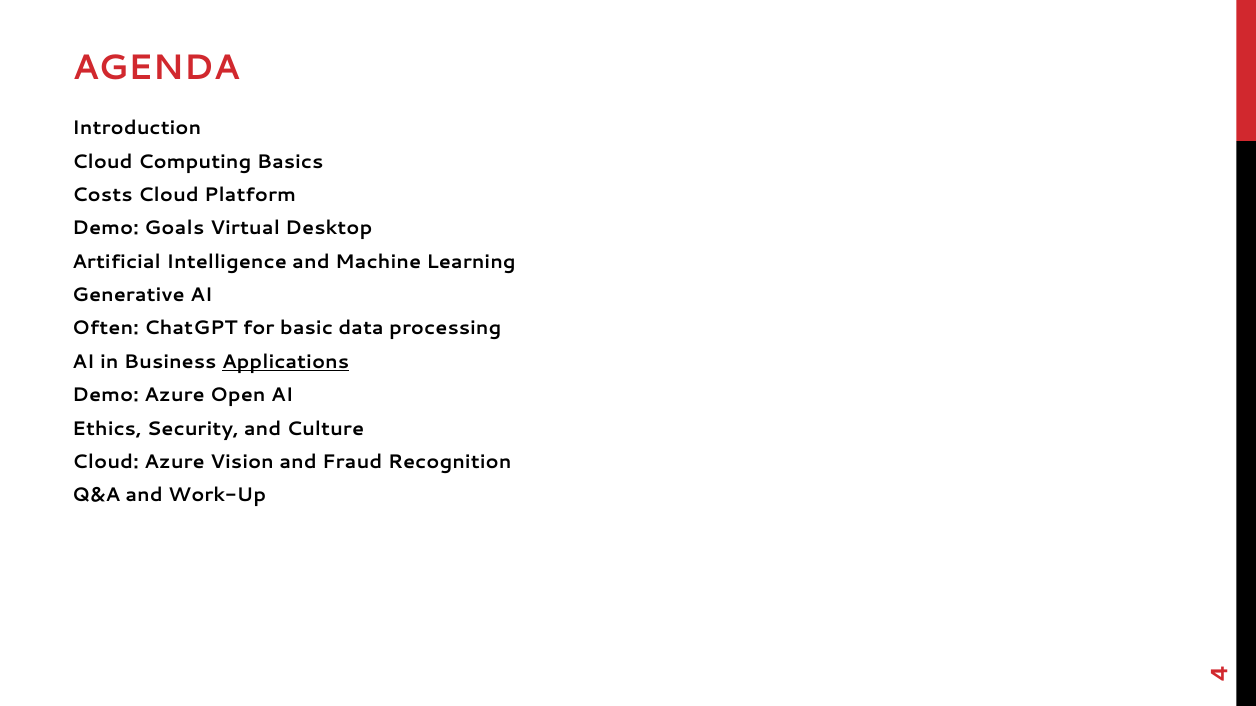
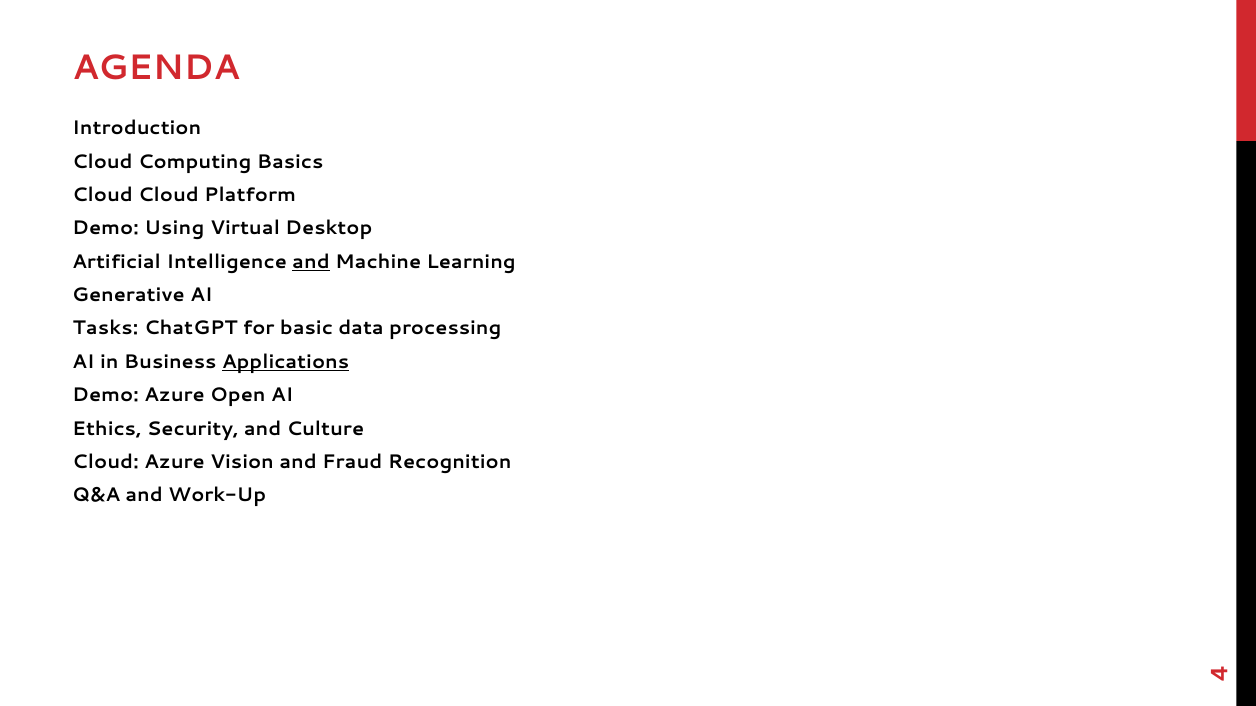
Costs: Costs -> Cloud (102, 195)
Goals: Goals -> Using (174, 229)
and underline: none -> present (311, 262)
Often: Often -> Tasks (105, 329)
